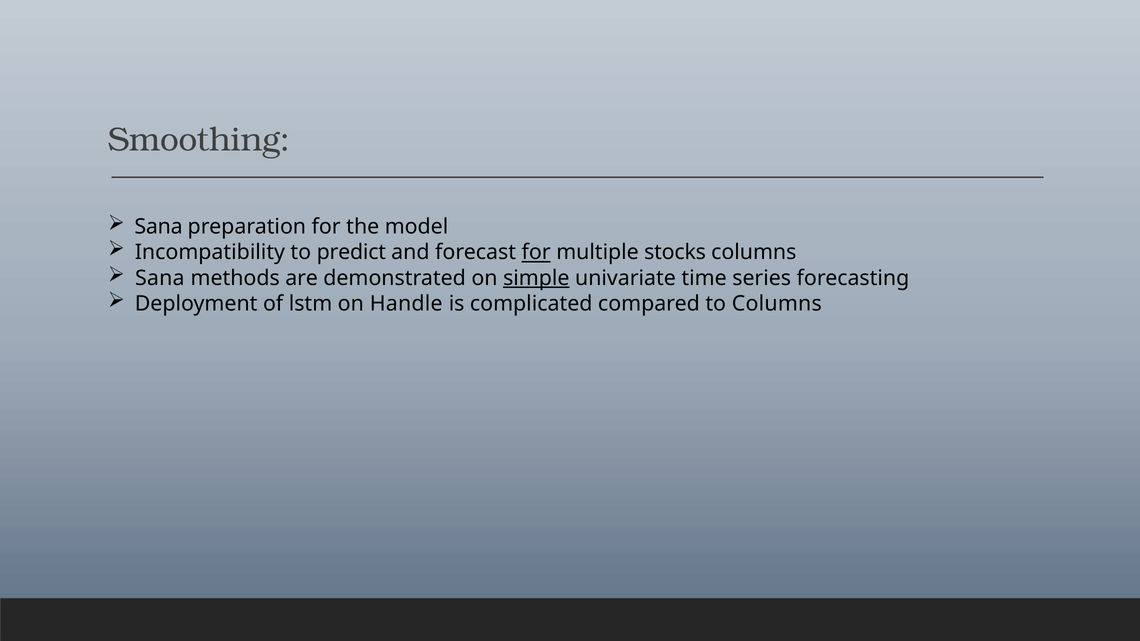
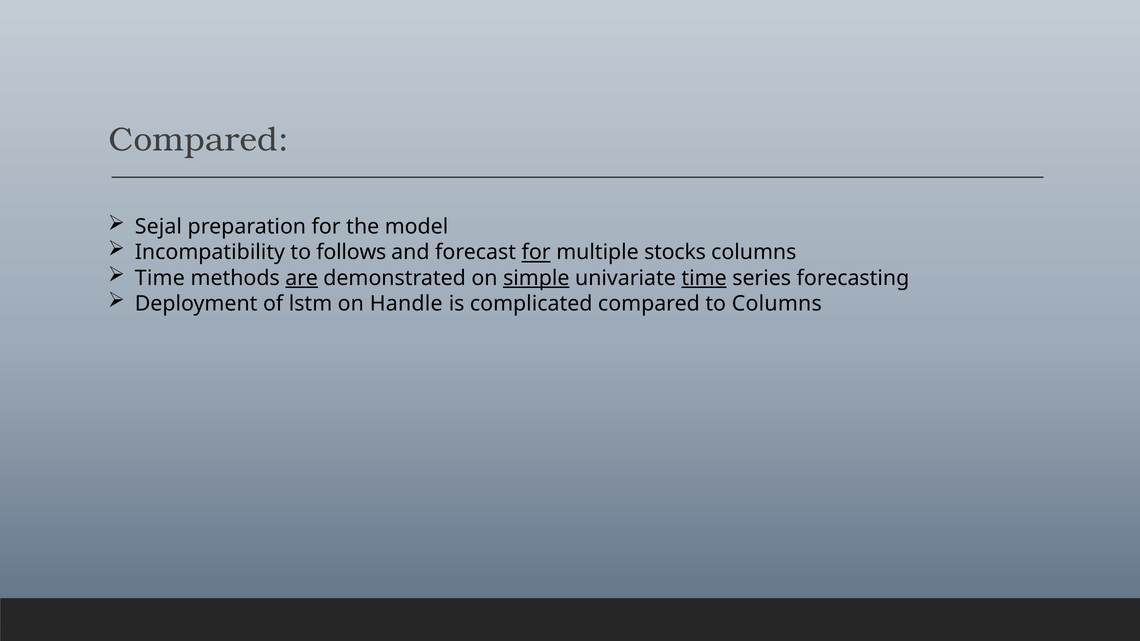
Smoothing: Smoothing -> Compared (199, 140)
Sana: Sana -> Sejal (158, 227)
predict: predict -> follows (351, 253)
Sana: Sana -> Time (160, 278)
are underline: none -> present (302, 278)
time underline: none -> present (704, 278)
